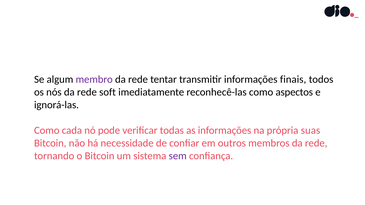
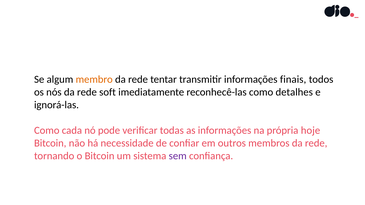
membro colour: purple -> orange (94, 79)
aspectos: aspectos -> detalhes (294, 92)
suas: suas -> hoje (311, 130)
